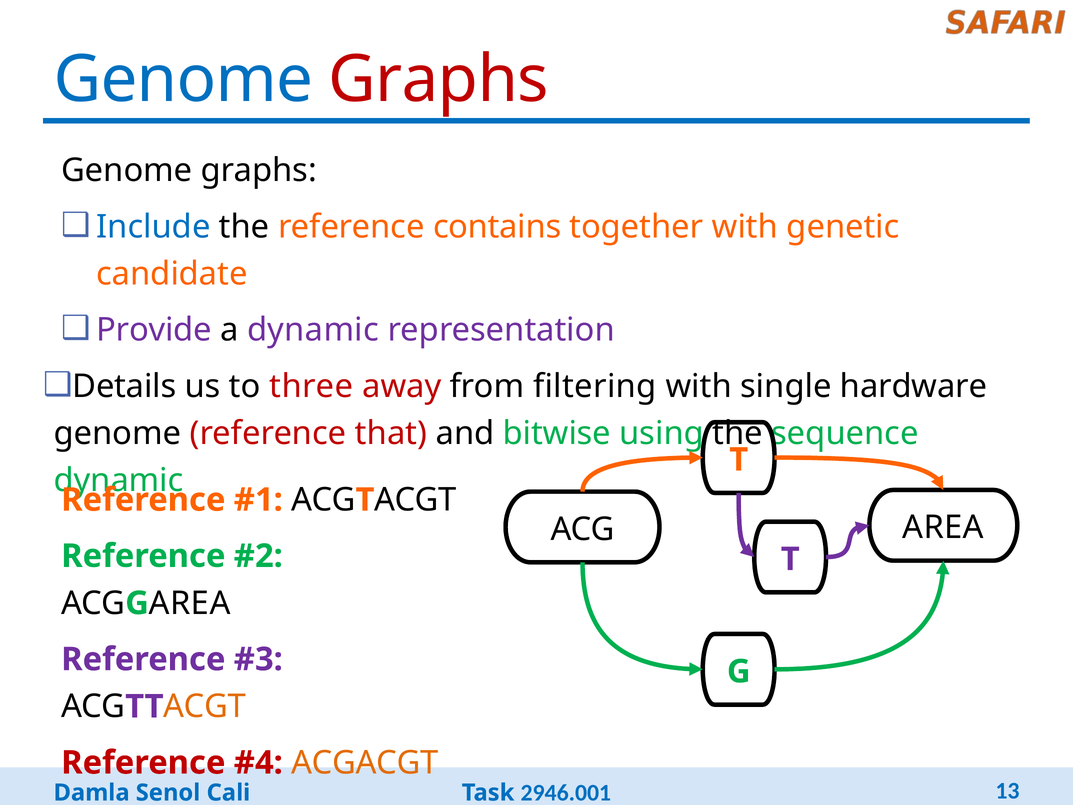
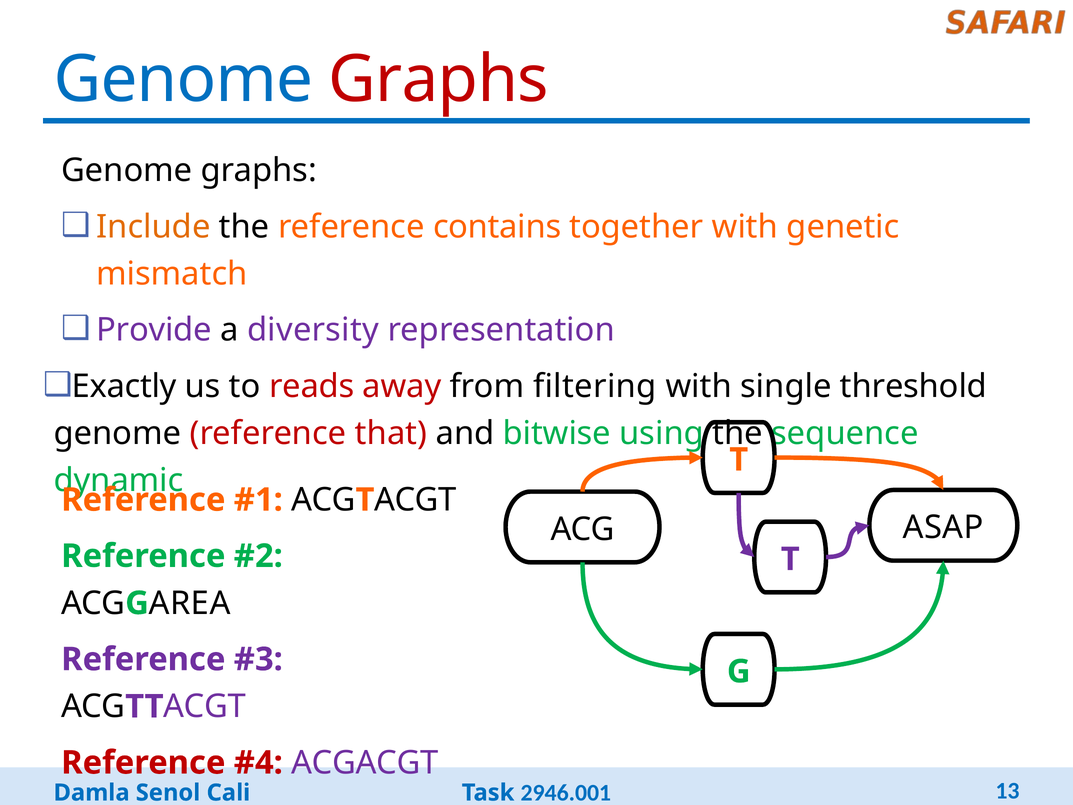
Include colour: blue -> orange (153, 227)
candidate: candidate -> mismatch (172, 274)
a dynamic: dynamic -> diversity (313, 330)
Details: Details -> Exactly (124, 386)
three: three -> reads (312, 386)
hardware: hardware -> threshold (914, 386)
ACG AREA: AREA -> ASAP (943, 527)
ACGT colour: orange -> purple (205, 706)
ACGACGT colour: orange -> purple (365, 763)
